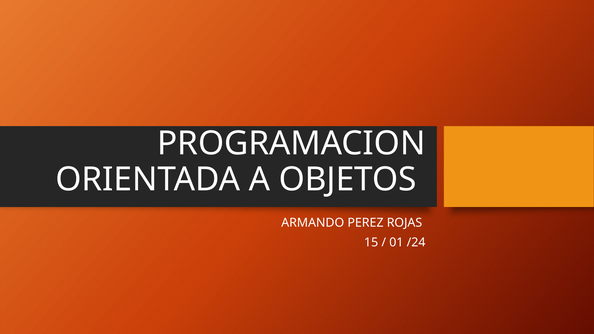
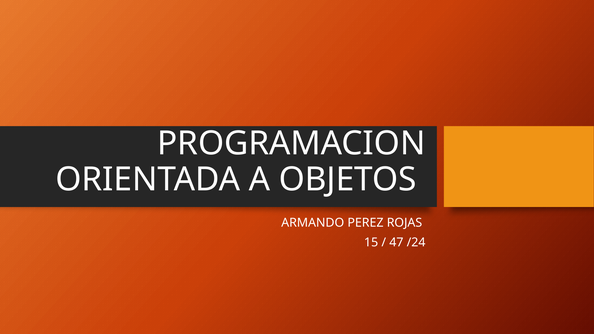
01: 01 -> 47 (396, 242)
